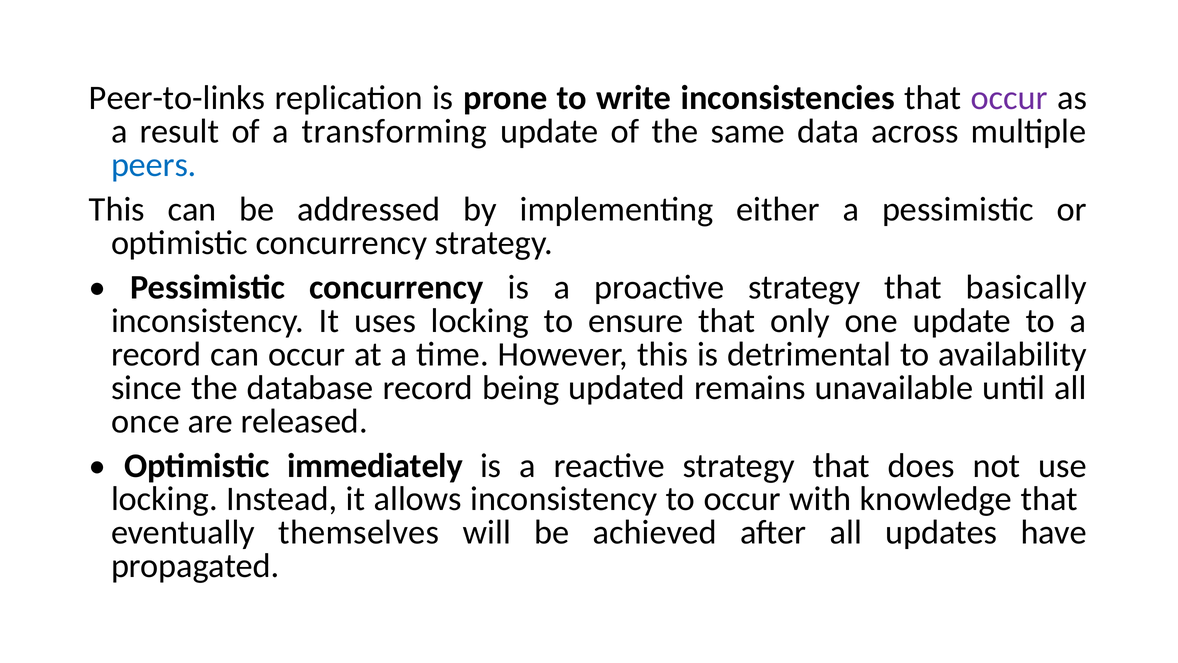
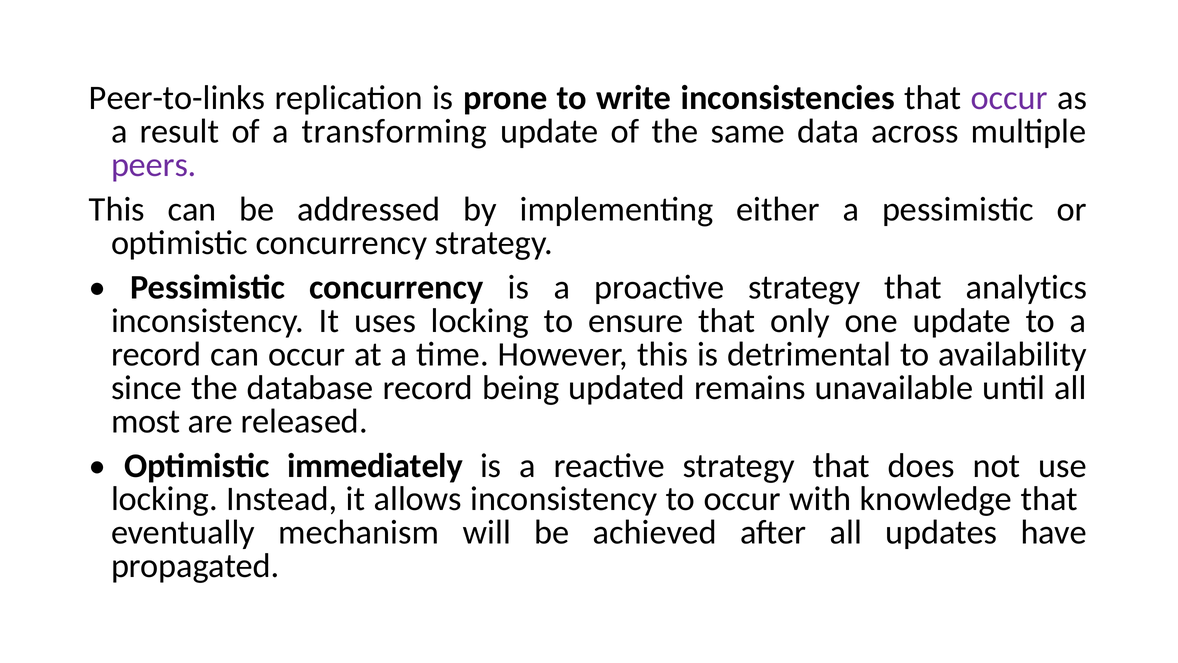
peers colour: blue -> purple (154, 165)
basically: basically -> analytics (1027, 287)
once: once -> most (146, 421)
themselves: themselves -> mechanism (359, 532)
